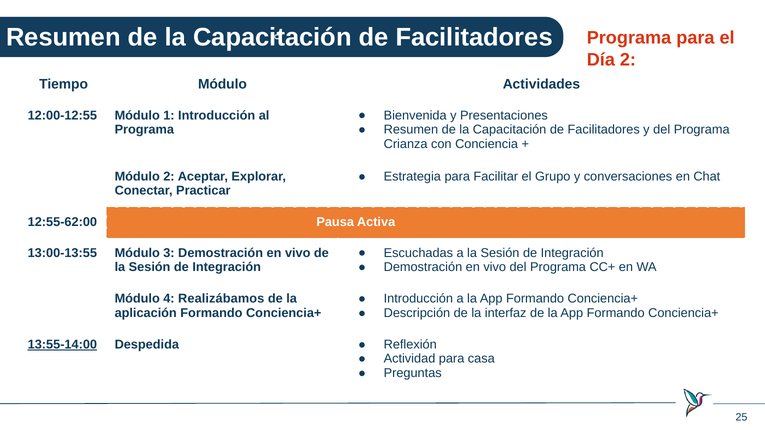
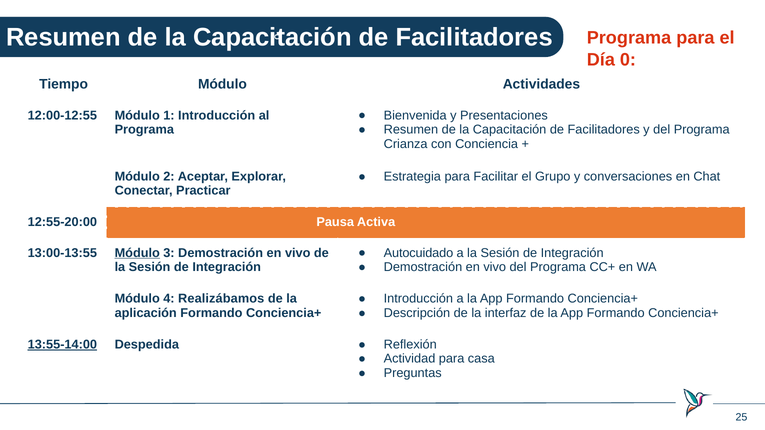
Día 2: 2 -> 0 (628, 60)
12:55-62:00: 12:55-62:00 -> 12:55-20:00 (62, 222)
Módulo underline: none -> present (137, 253)
Escuchadas: Escuchadas -> Autocuidado (418, 253)
